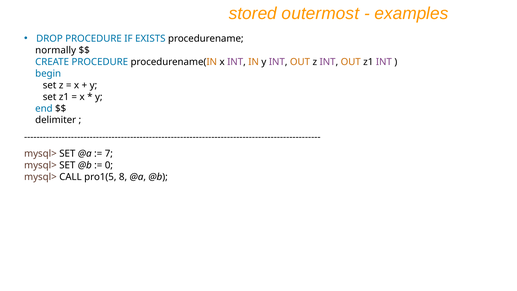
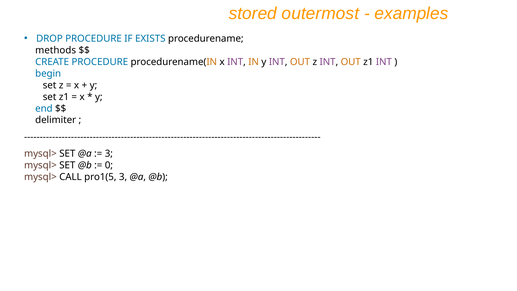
normally: normally -> methods (56, 50)
7: 7 -> 3 (109, 154)
pro1(5 8: 8 -> 3 (123, 177)
